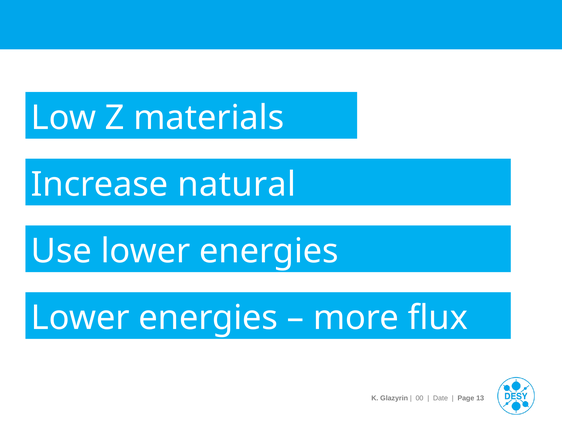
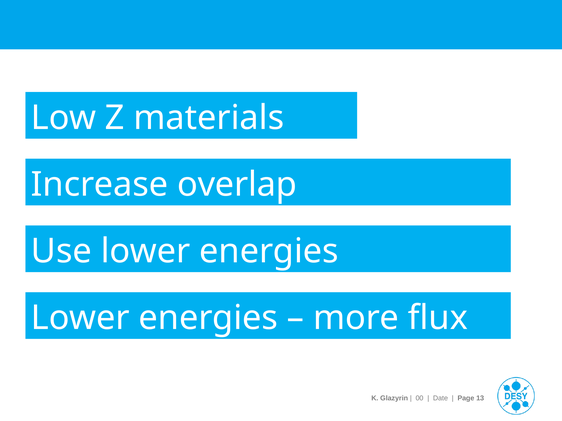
natural: natural -> overlap (237, 185)
